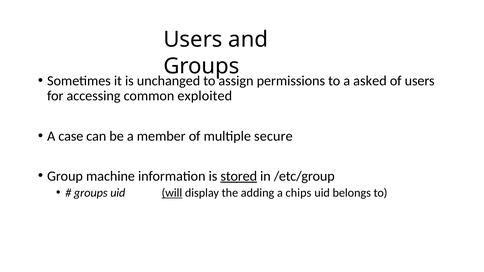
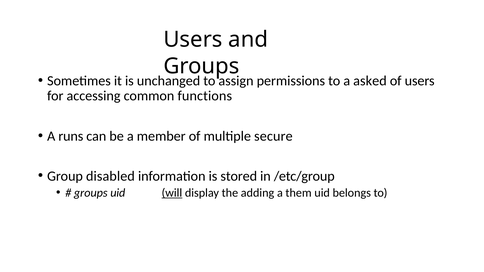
exploited: exploited -> functions (205, 96)
case: case -> runs (71, 136)
machine: machine -> disabled (110, 176)
stored underline: present -> none (239, 176)
chips: chips -> them (299, 193)
